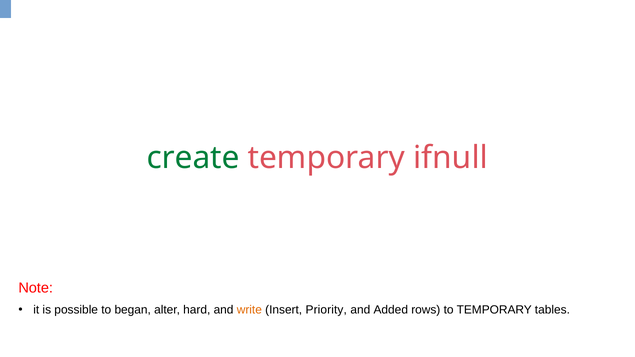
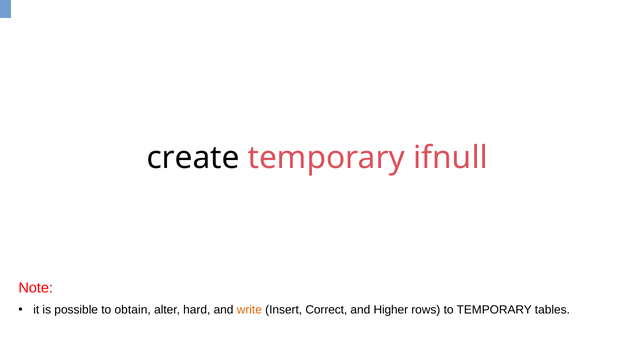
create colour: green -> black (193, 158)
began: began -> obtain (133, 310)
Priority: Priority -> Correct (326, 310)
Added: Added -> Higher (391, 310)
